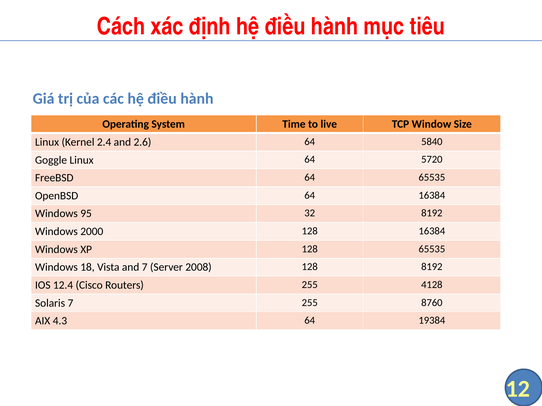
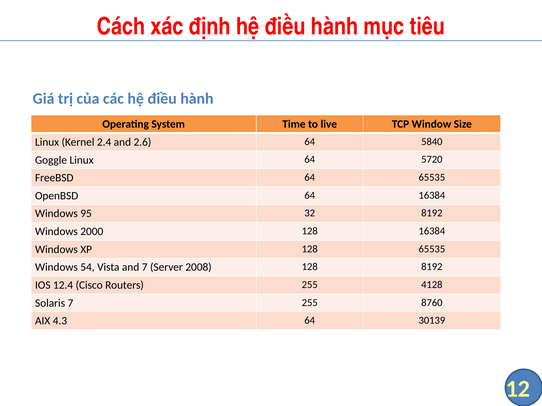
18: 18 -> 54 (87, 268)
19384: 19384 -> 30139 (432, 321)
